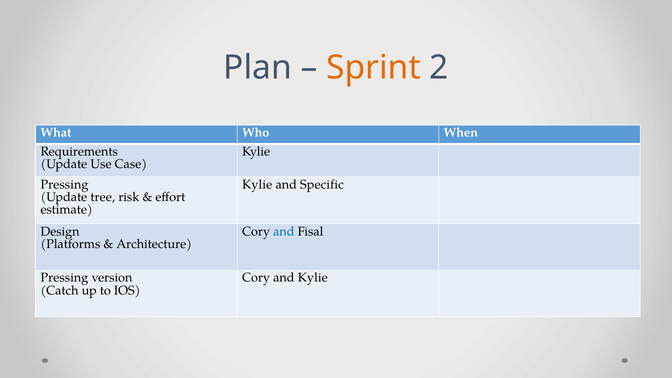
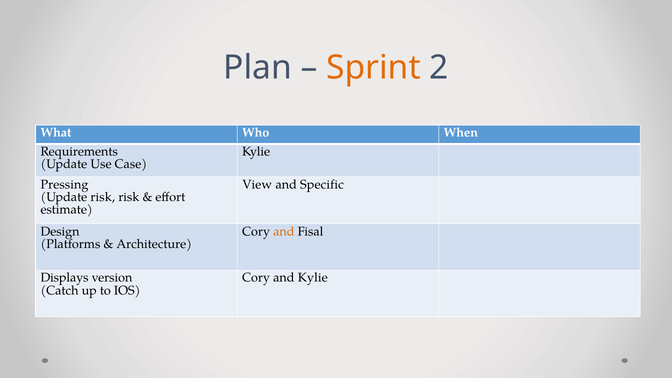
Kylie: Kylie -> View (257, 184)
Update tree: tree -> risk (103, 197)
and colour: blue -> orange (284, 231)
Pressing: Pressing -> Displays (65, 278)
